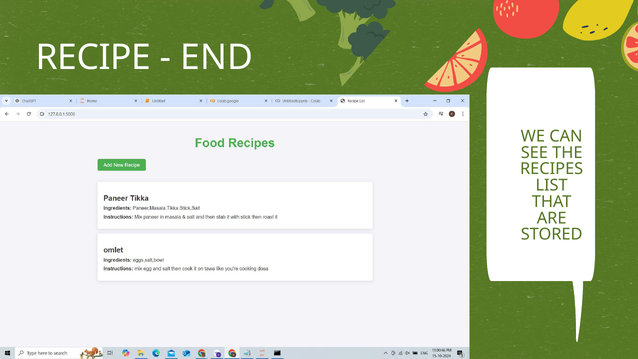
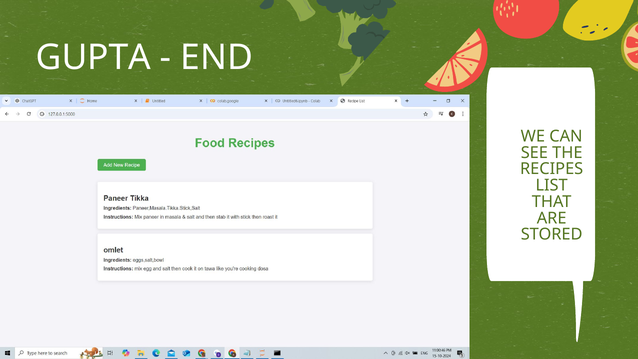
RECIPE: RECIPE -> GUPTA (93, 58)
